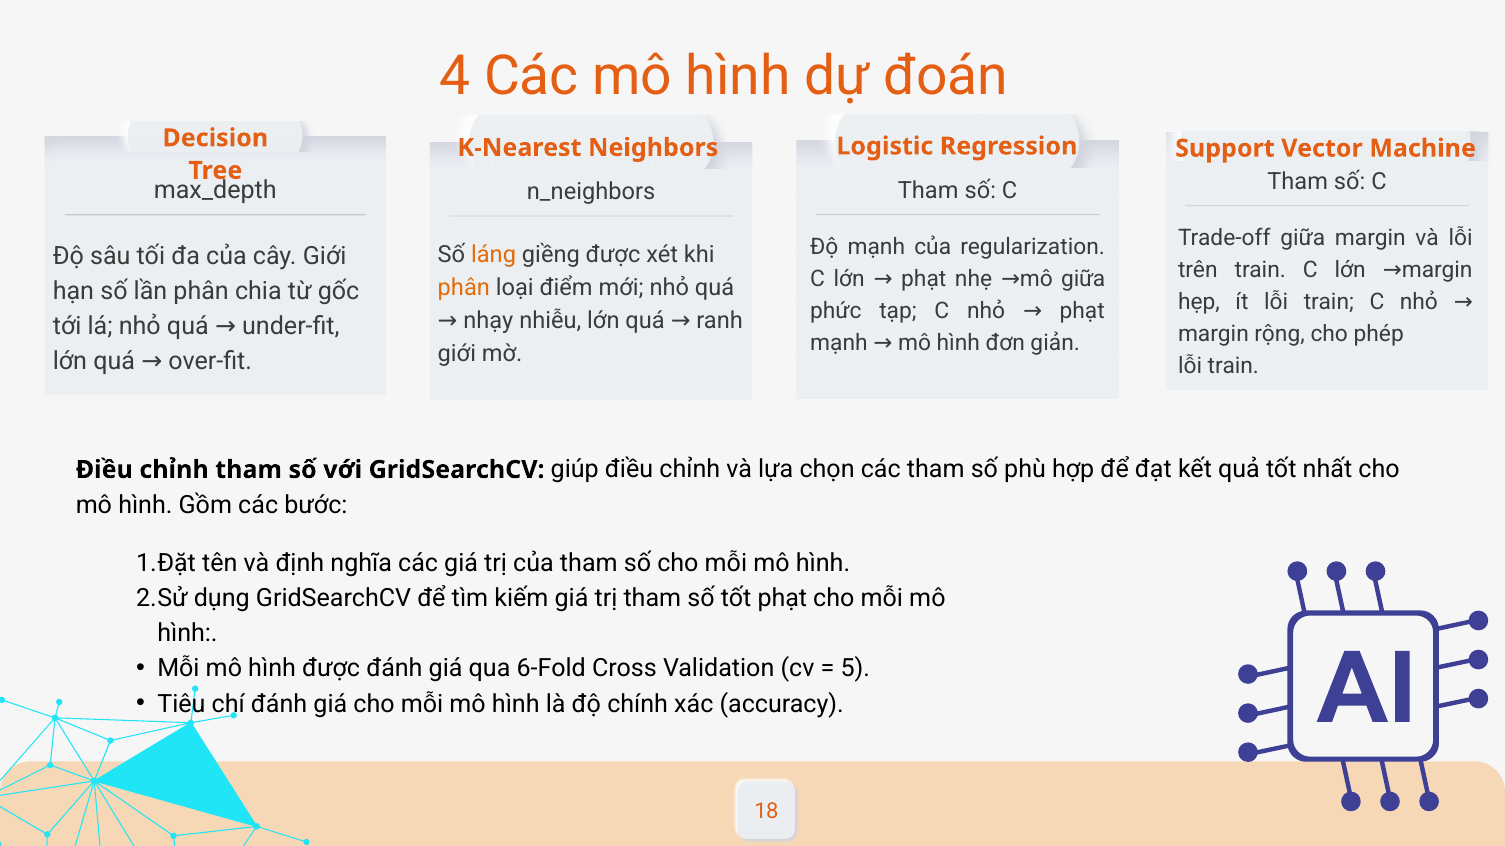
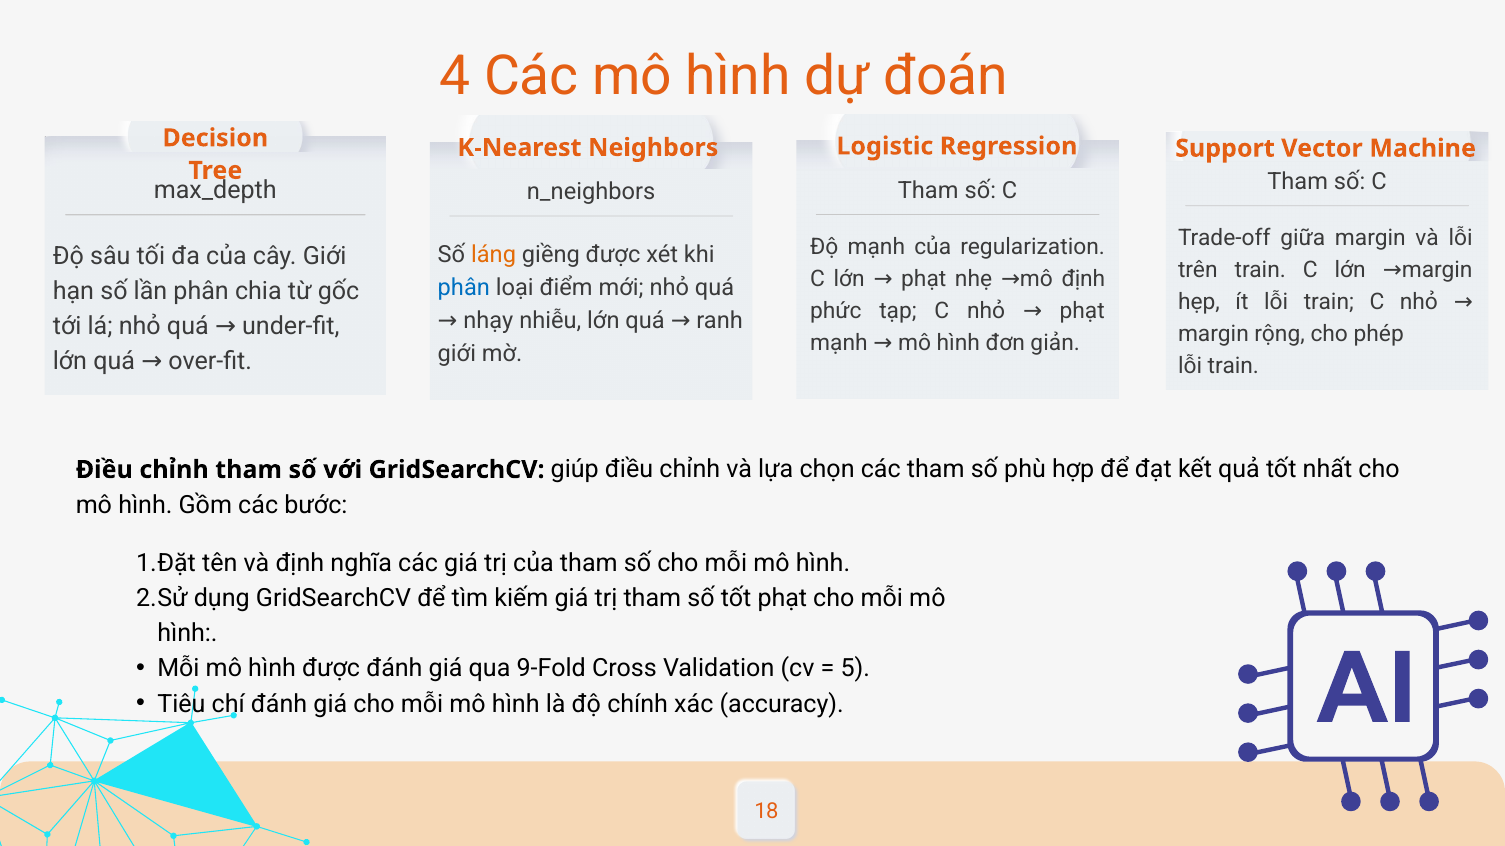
mô giữa: giữa -> định (1083, 279)
phân colour: orange -> blue (464, 288)
6-Fold: 6-Fold -> 9-Fold (551, 669)
